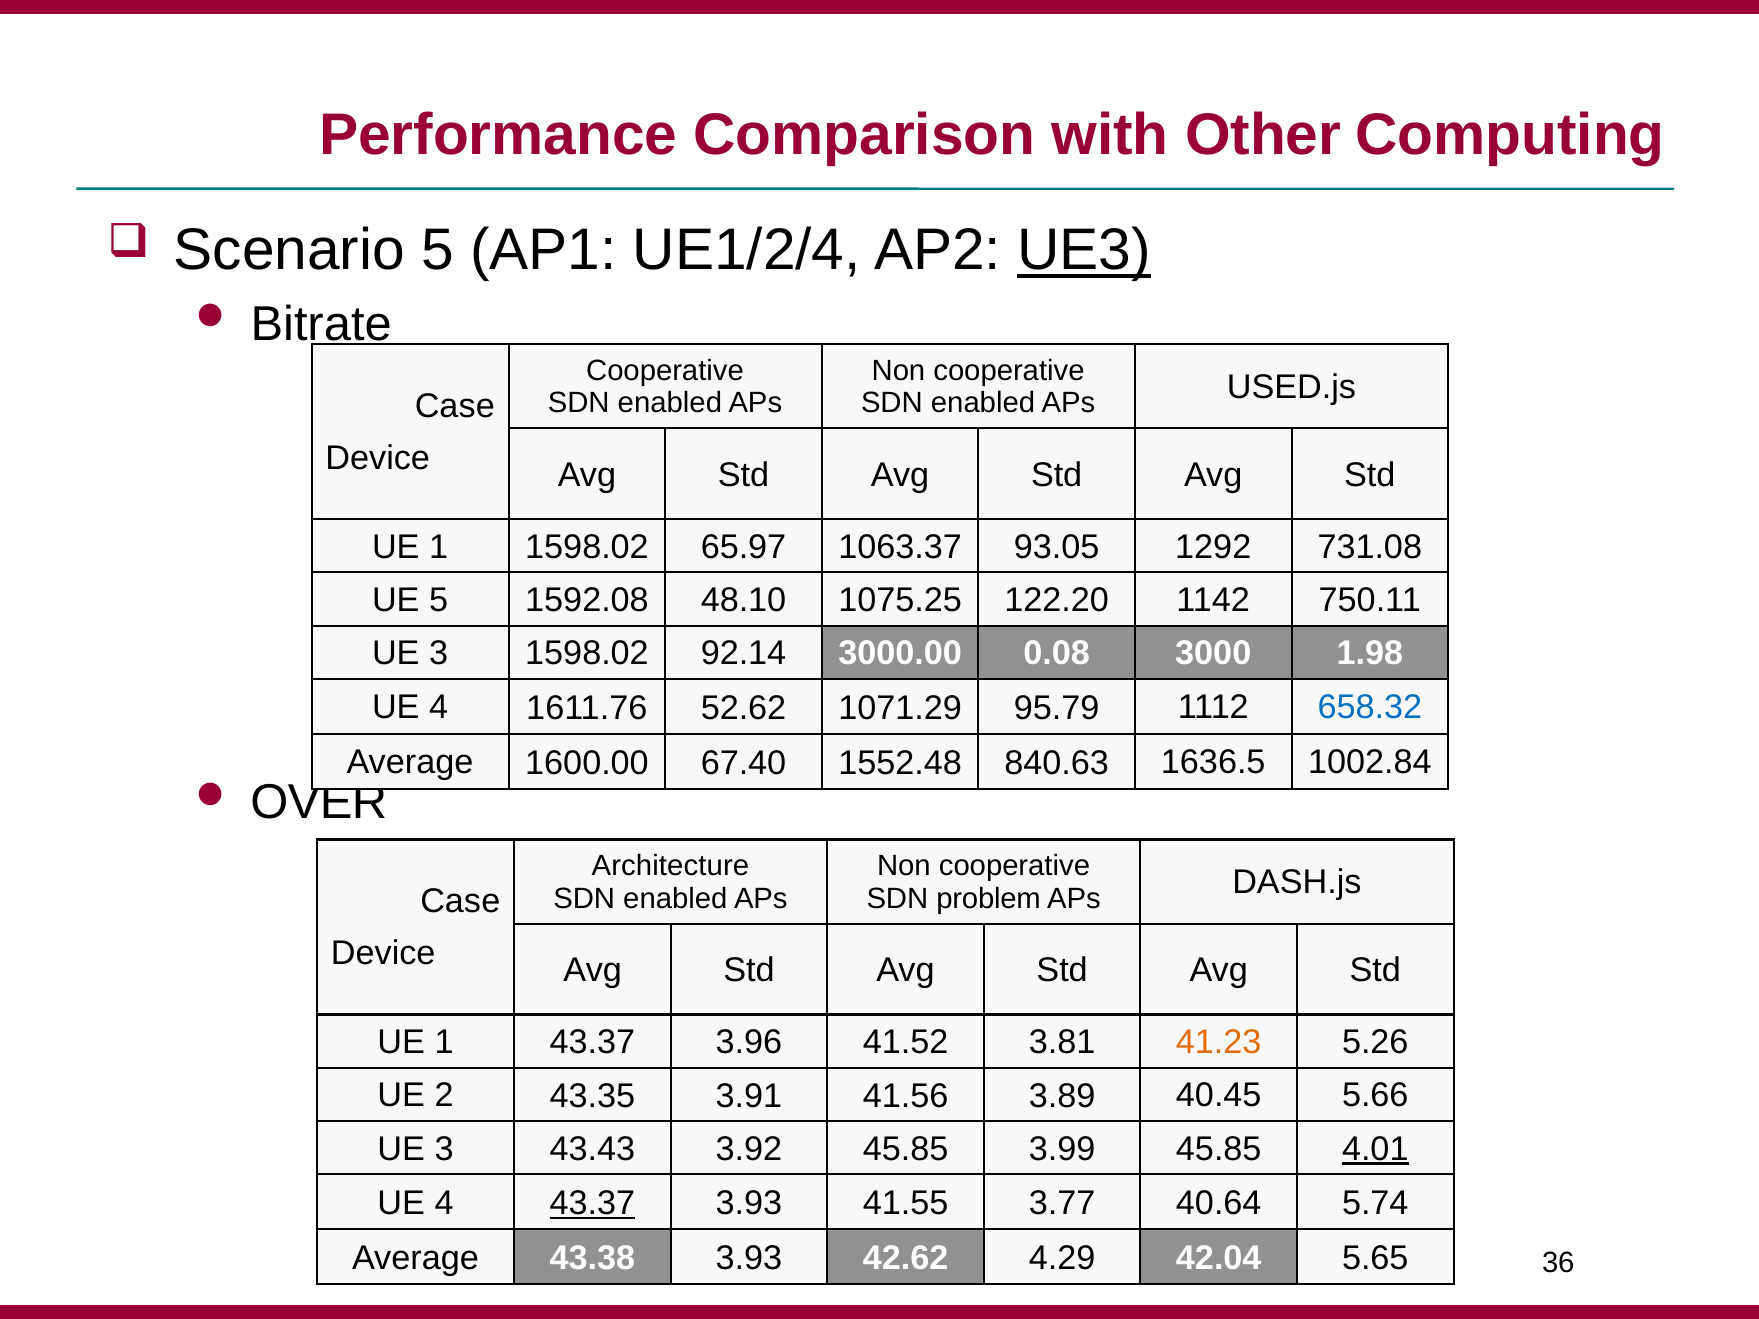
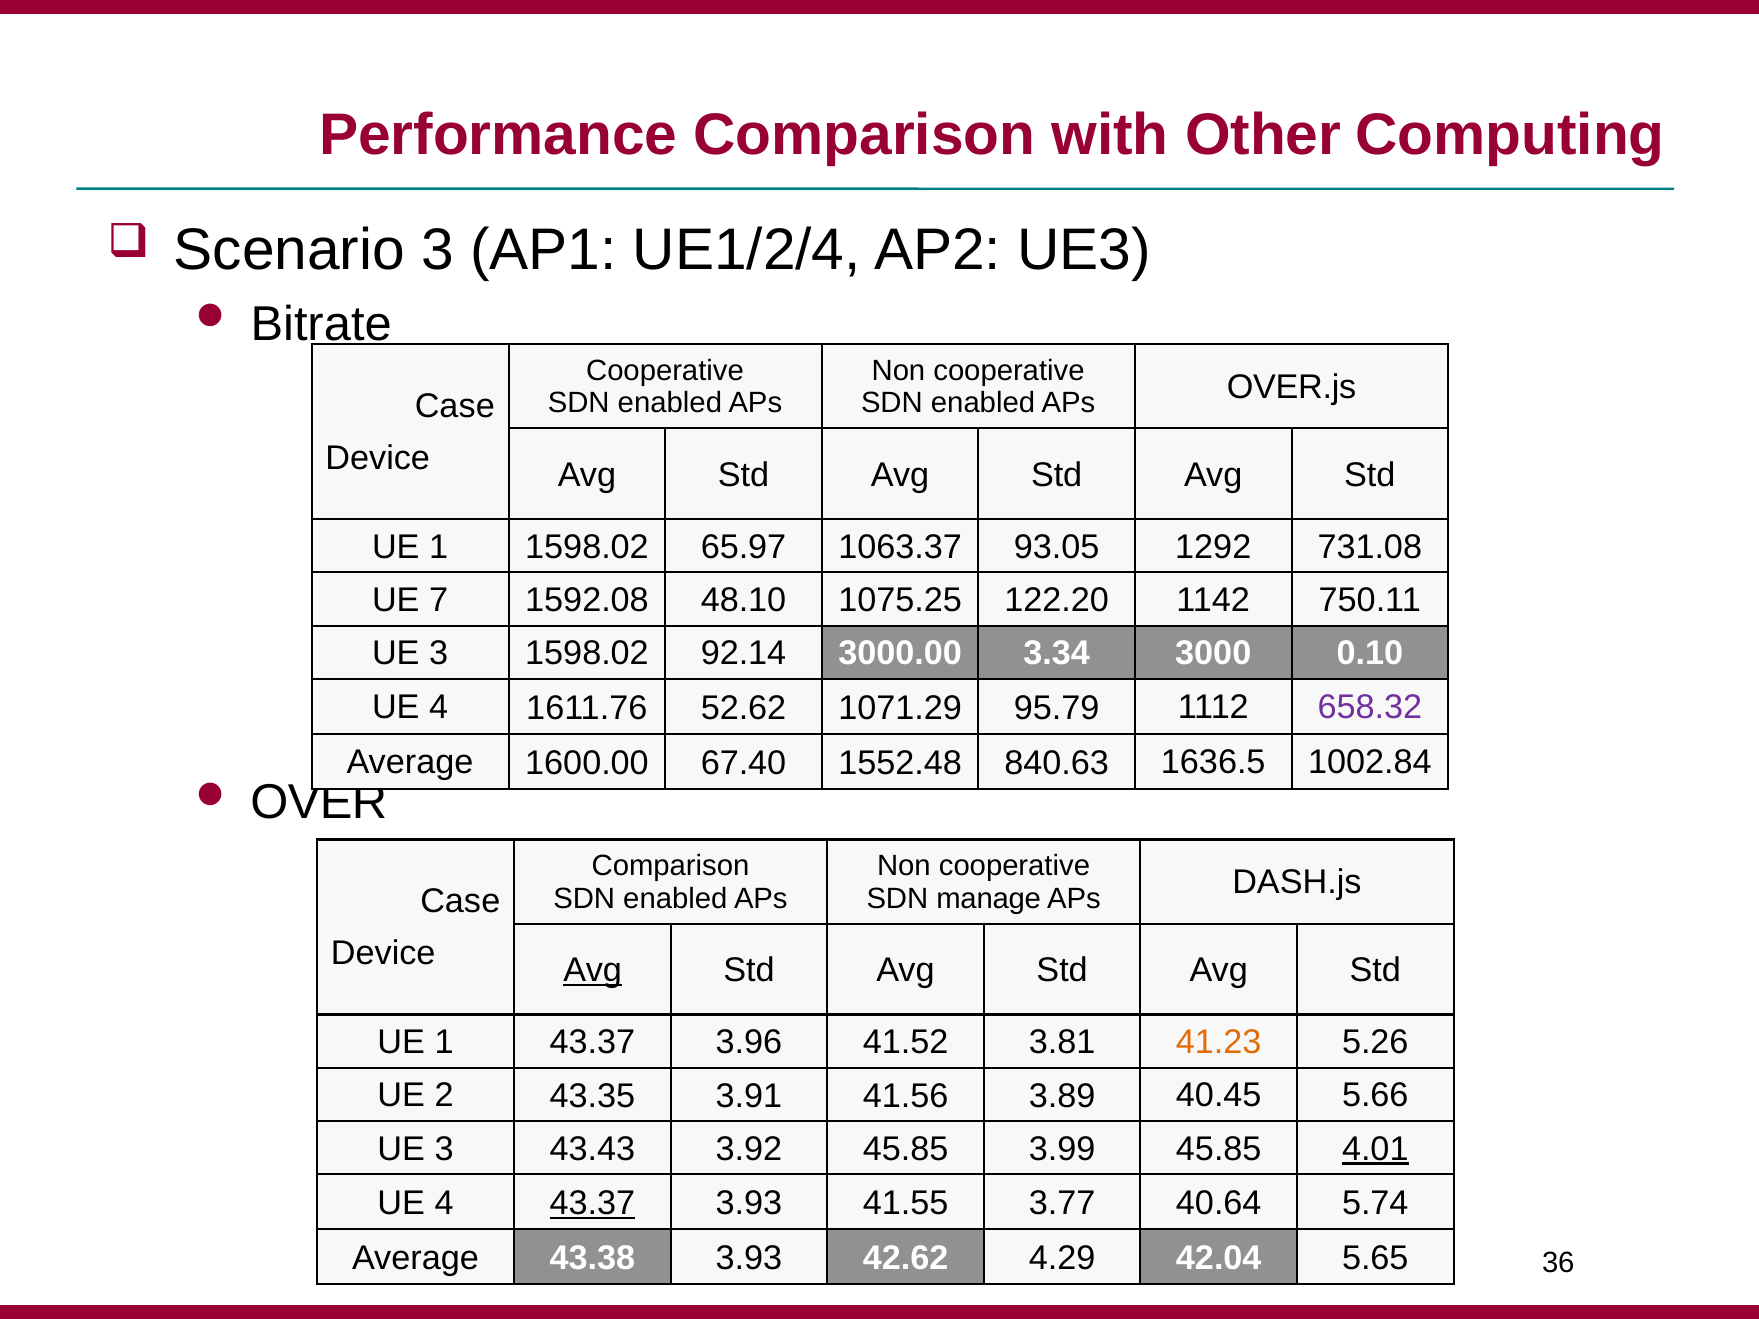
Scenario 5: 5 -> 3 (437, 251)
UE3 underline: present -> none (1084, 251)
USED.js: USED.js -> OVER.js (1292, 387)
UE 5: 5 -> 7 (439, 600)
0.08: 0.08 -> 3.34 (1057, 654)
1.98: 1.98 -> 0.10 (1370, 654)
658.32 colour: blue -> purple (1370, 708)
Architecture: Architecture -> Comparison (671, 866)
problem: problem -> manage (989, 899)
Avg underline: none -> present (593, 971)
